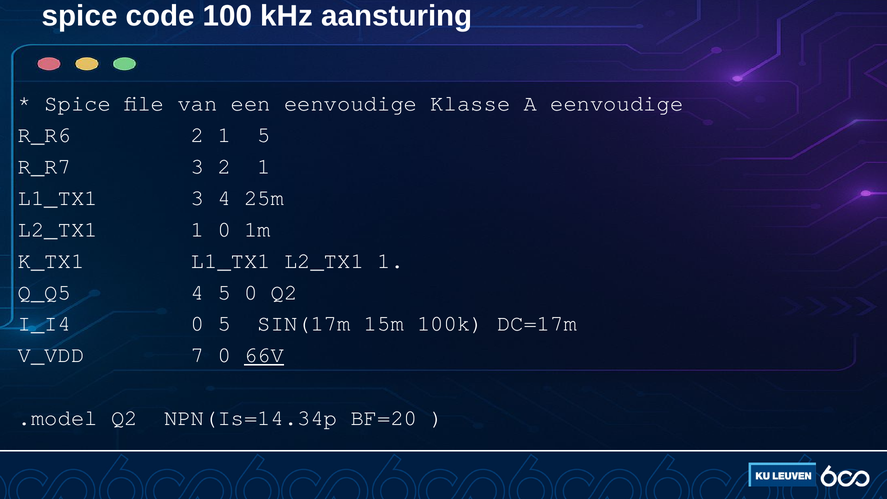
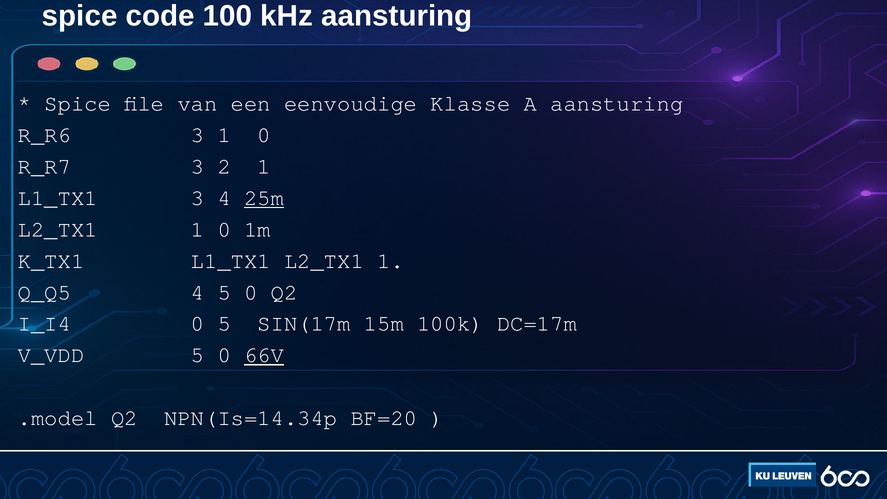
A eenvoudige: eenvoudige -> aansturing (617, 104)
R_R6 2: 2 -> 3 (198, 135)
5: 5 -> 0 (264, 135)
25m underline: none -> present (264, 198)
V_VDD 7: 7 -> 5 (198, 355)
